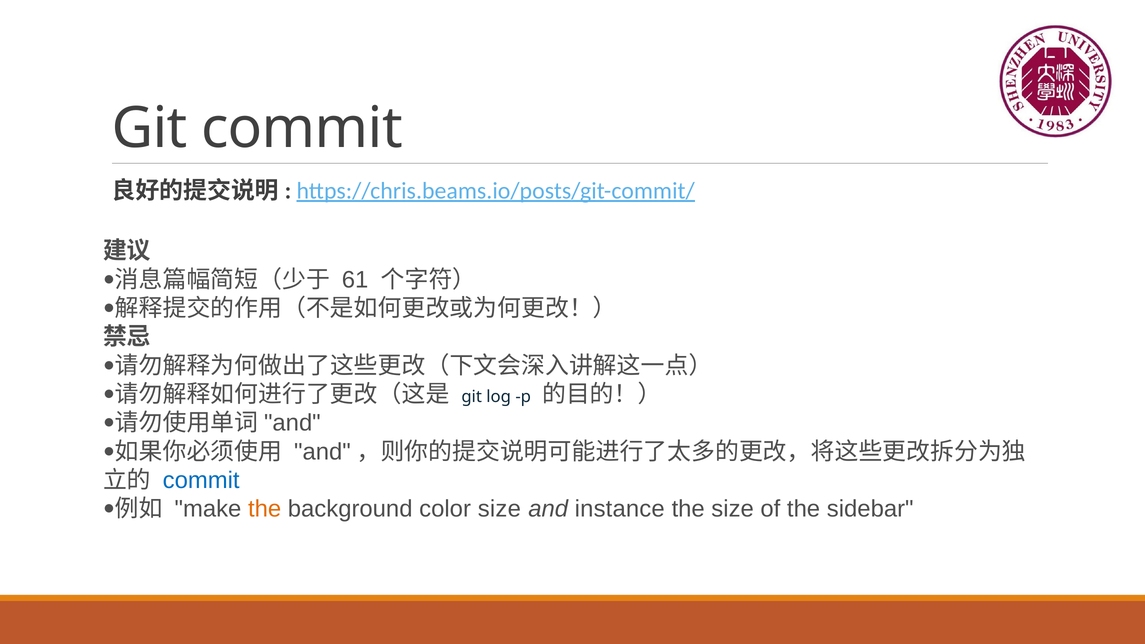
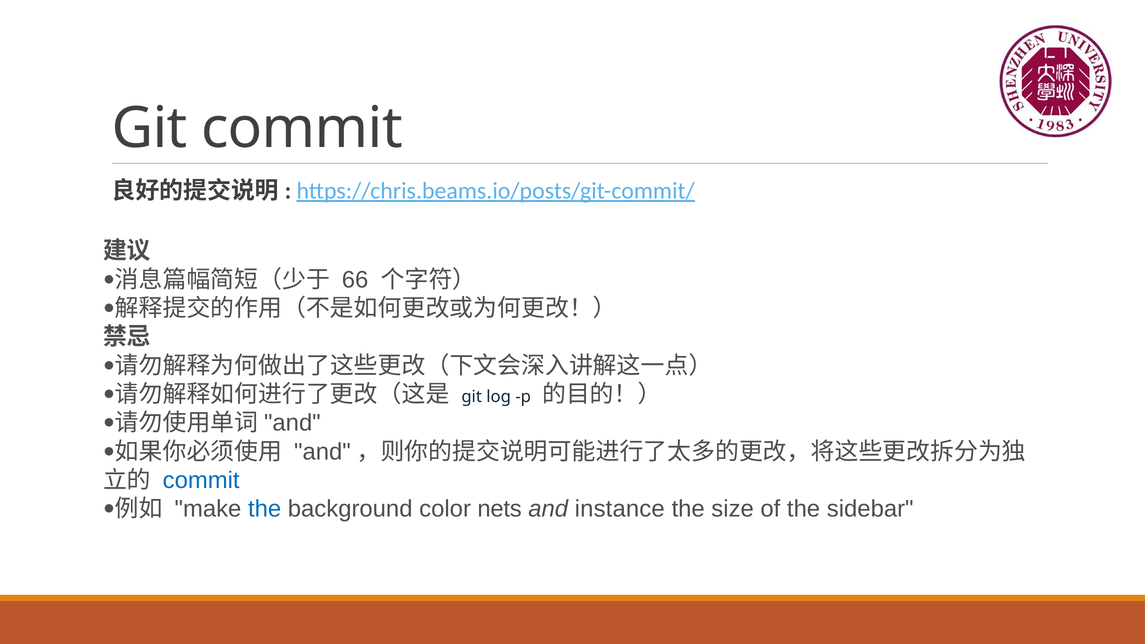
61: 61 -> 66 (355, 280)
the colour: orange -> blue (265, 509)
color size: size -> nets (500, 509)
